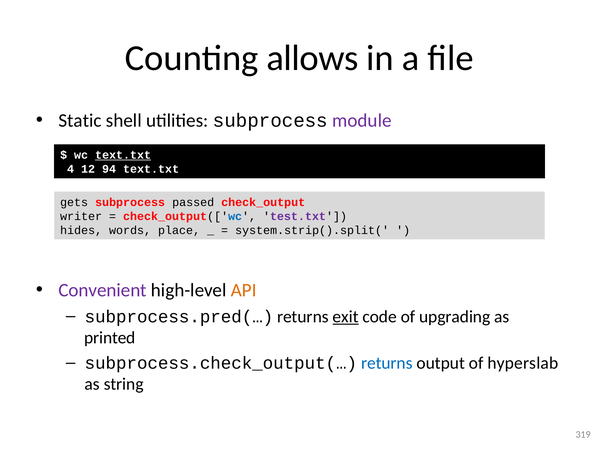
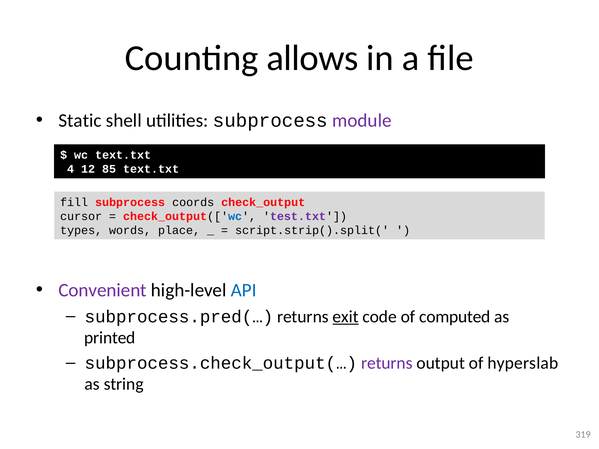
text.txt underline: present -> none (123, 155)
94: 94 -> 85 (109, 169)
gets: gets -> fill (74, 202)
passed: passed -> coords (193, 202)
writer: writer -> cursor (81, 216)
hides: hides -> types (81, 230)
system.strip().split(: system.strip().split( -> script.strip().split( (312, 230)
API colour: orange -> blue (244, 290)
upgrading: upgrading -> computed (455, 317)
returns colour: blue -> purple (387, 363)
